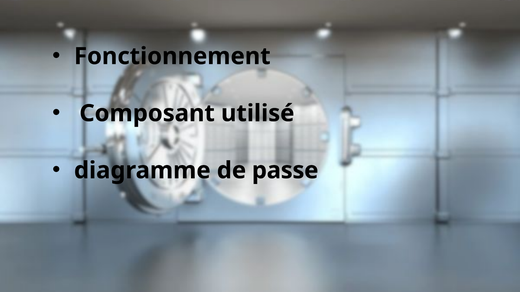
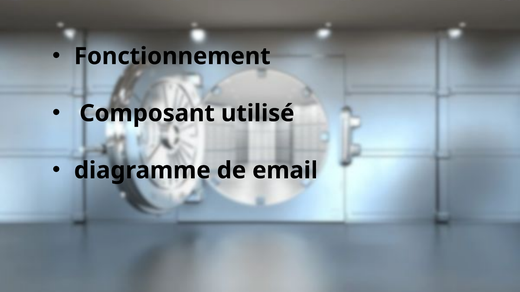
passe: passe -> email (285, 171)
